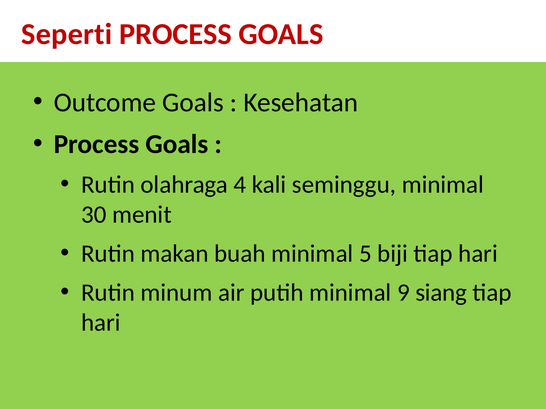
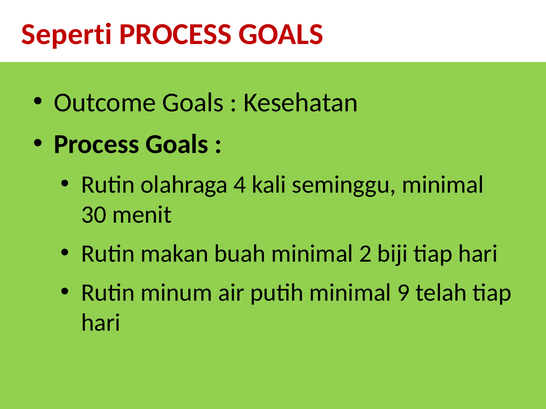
5: 5 -> 2 (365, 254)
siang: siang -> telah (441, 293)
